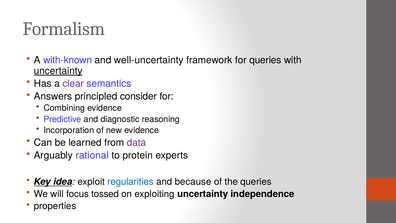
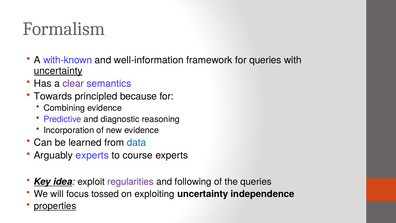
well-uncertainty: well-uncertainty -> well-information (149, 60)
Answers: Answers -> Towards (53, 96)
consider: consider -> because (138, 96)
data colour: purple -> blue (136, 142)
Arguably rational: rational -> experts (92, 155)
protein: protein -> course (138, 155)
regularities colour: blue -> purple (131, 182)
because: because -> following (193, 182)
properties underline: none -> present (55, 206)
